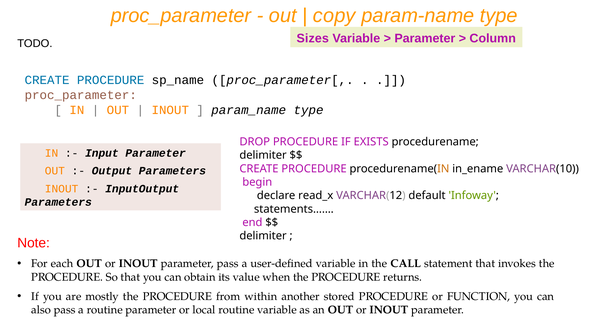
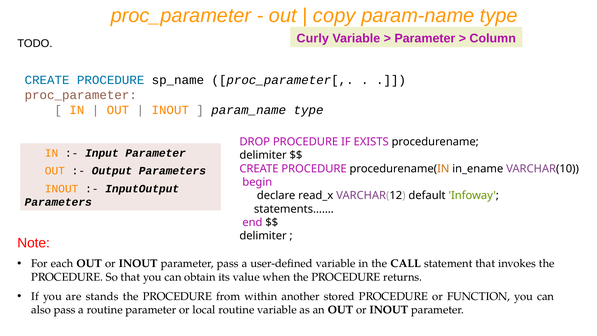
Sizes: Sizes -> Curly (313, 38)
mostly: mostly -> stands (102, 296)
